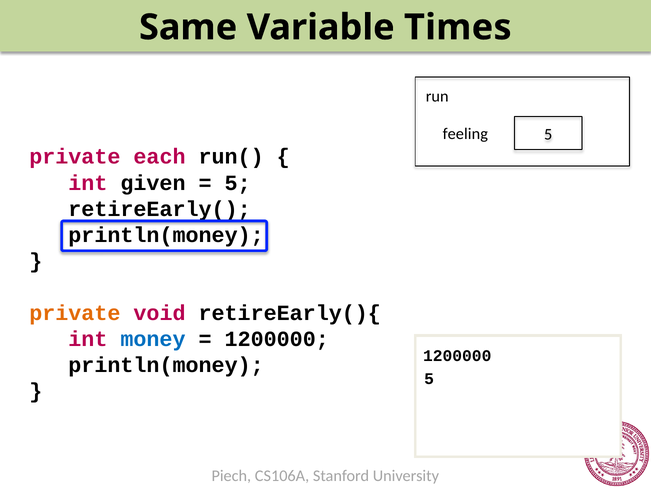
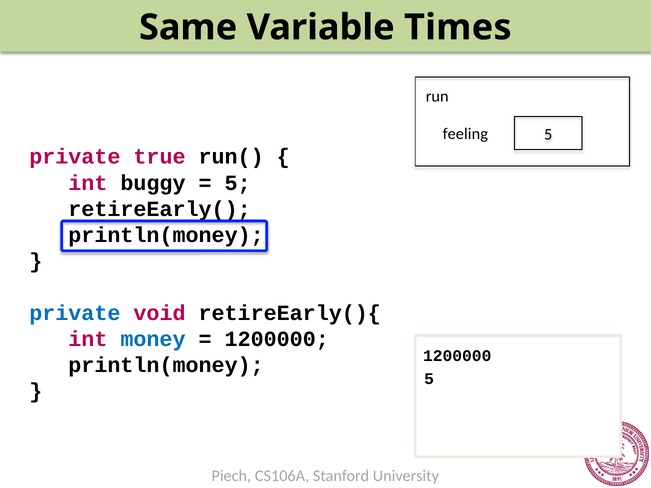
each: each -> true (160, 157)
given: given -> buggy (153, 183)
private colour: orange -> blue (75, 313)
